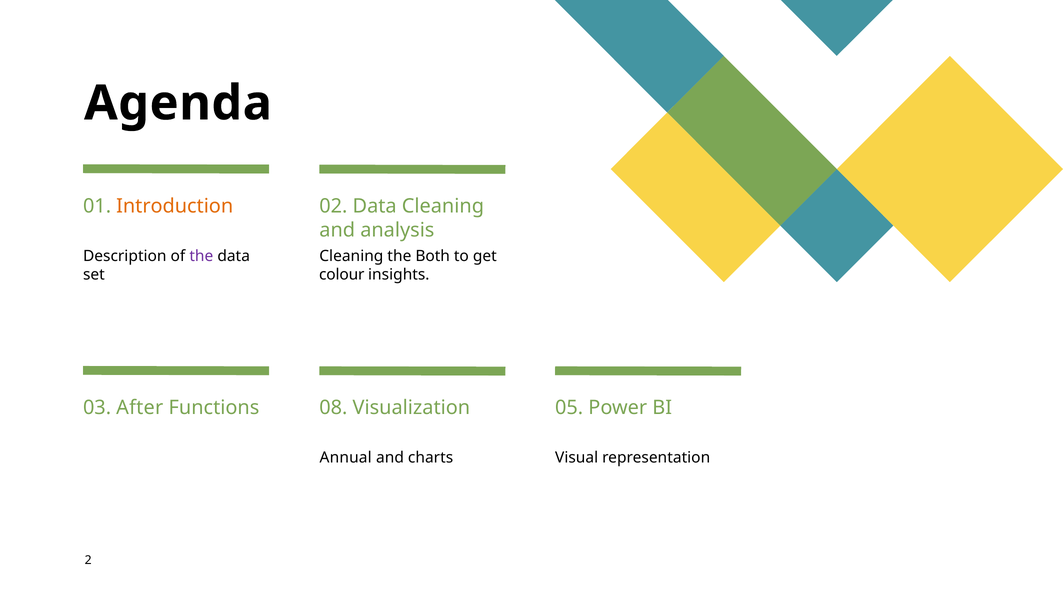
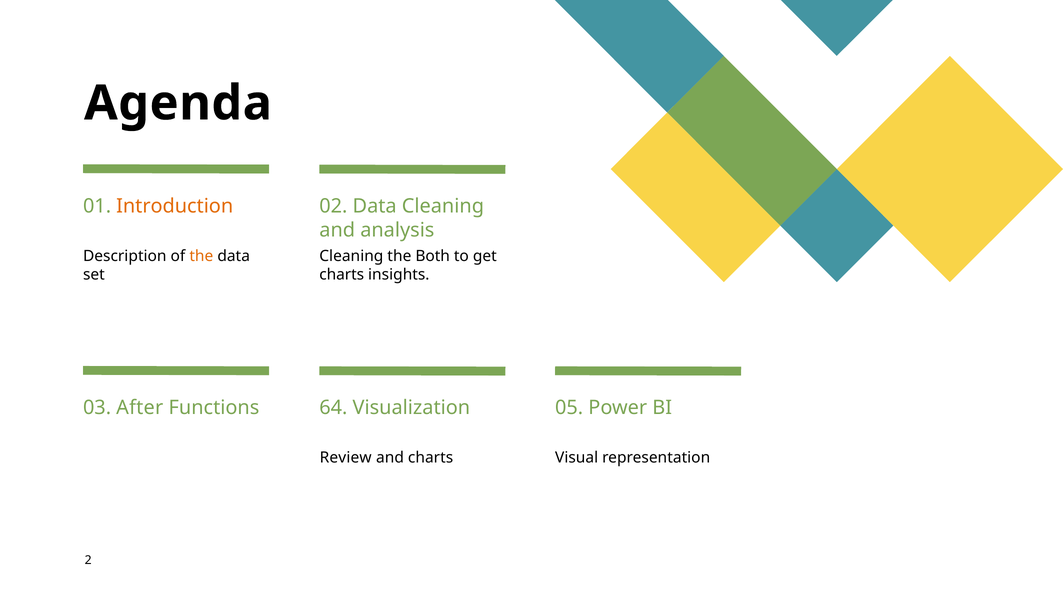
the colour: purple -> orange (201, 256)
colour: colour -> charts (342, 275)
08: 08 -> 64 (333, 408)
Annual: Annual -> Review (346, 458)
